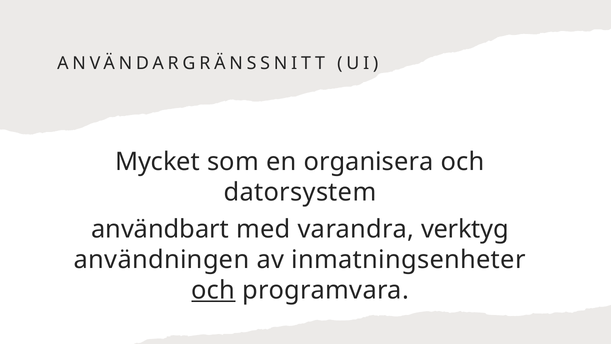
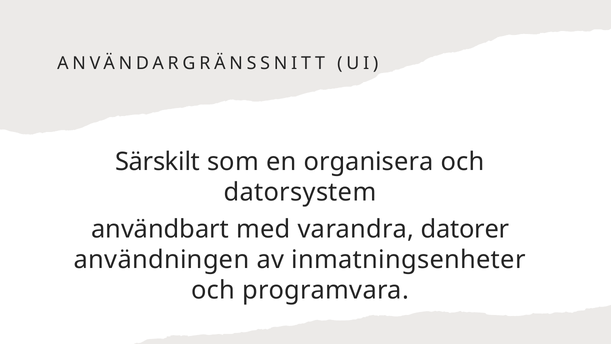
Mycket: Mycket -> Särskilt (158, 162)
verktyg: verktyg -> datorer (465, 229)
och underline: present -> none (213, 290)
